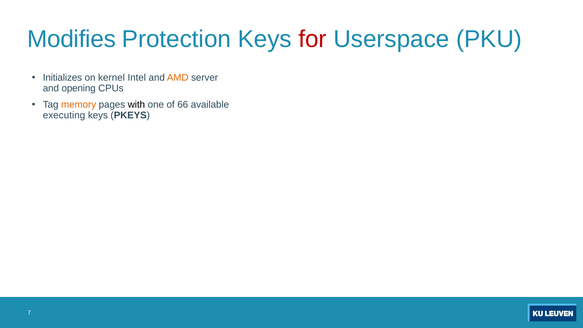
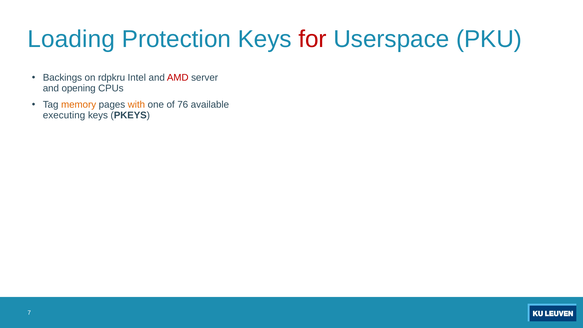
Modifies: Modifies -> Loading (71, 39)
Initializes: Initializes -> Backings (62, 78)
kernel: kernel -> rdpkru (112, 78)
AMD colour: orange -> red (178, 78)
with colour: black -> orange (136, 105)
66: 66 -> 76 (183, 105)
